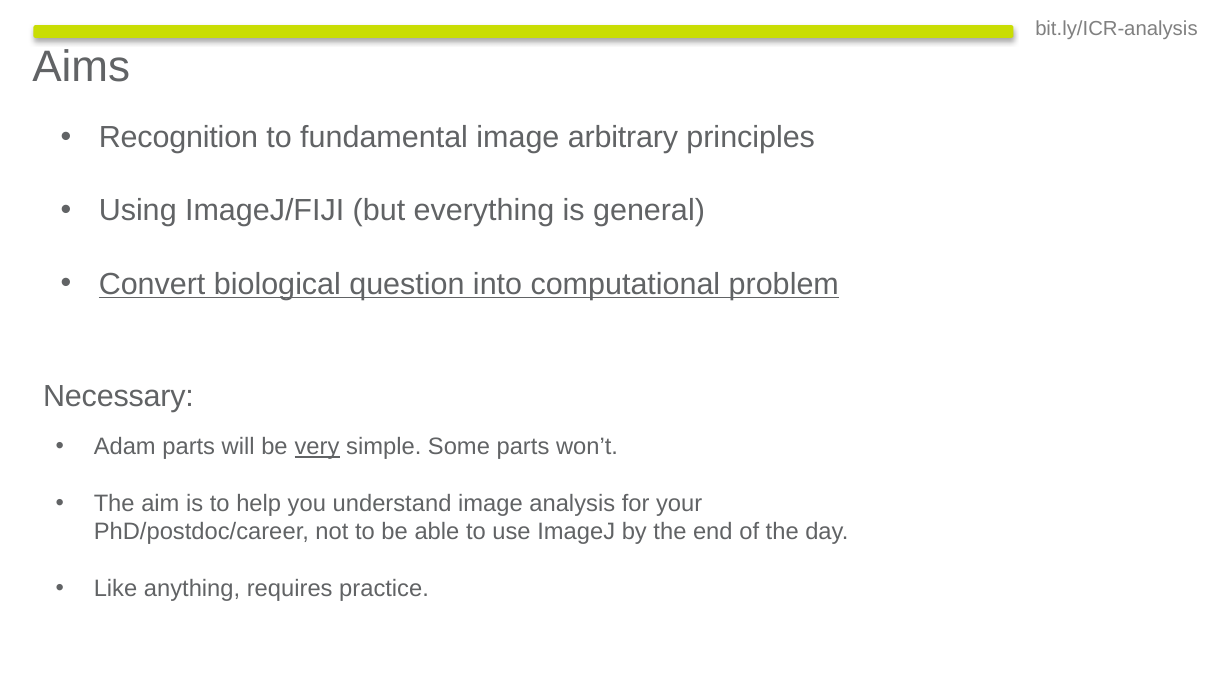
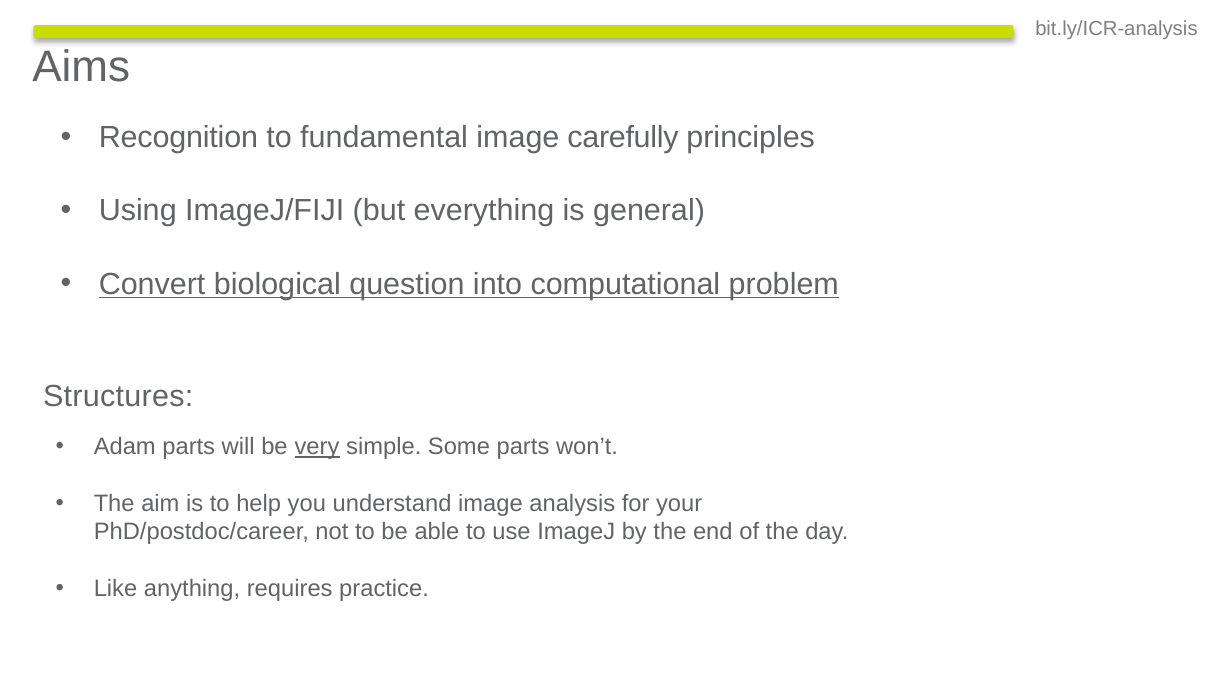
arbitrary: arbitrary -> carefully (623, 138)
Necessary: Necessary -> Structures (118, 397)
